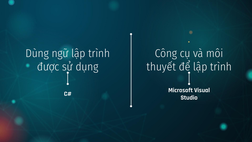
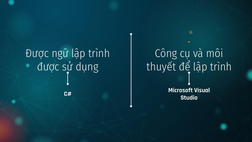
Dùng: Dùng -> Được (37, 53)
